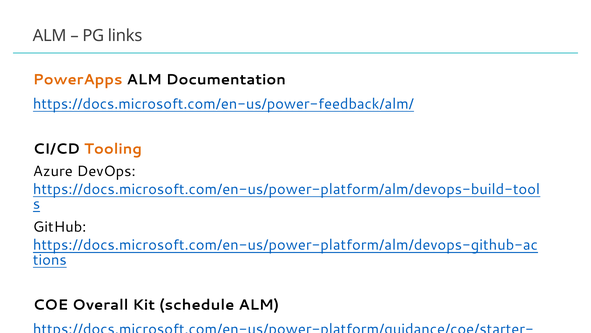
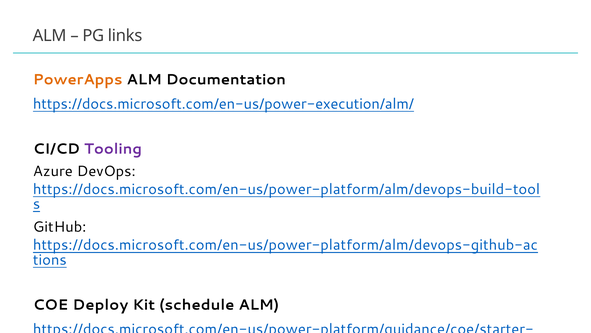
https://docs.microsoft.com/en-us/power-feedback/alm/: https://docs.microsoft.com/en-us/power-feedback/alm/ -> https://docs.microsoft.com/en-us/power-execution/alm/ (223, 104)
Tooling colour: orange -> purple (113, 149)
Overall: Overall -> Deploy (100, 304)
